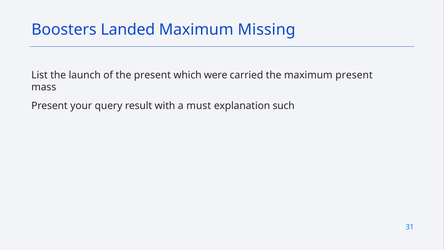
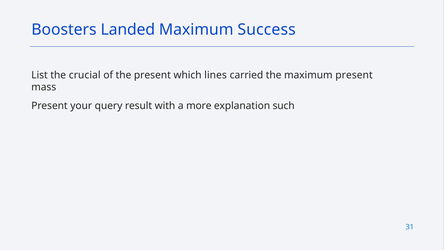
Missing: Missing -> Success (267, 30)
launch: launch -> crucial (85, 75)
were: were -> lines (216, 75)
must: must -> more (199, 106)
